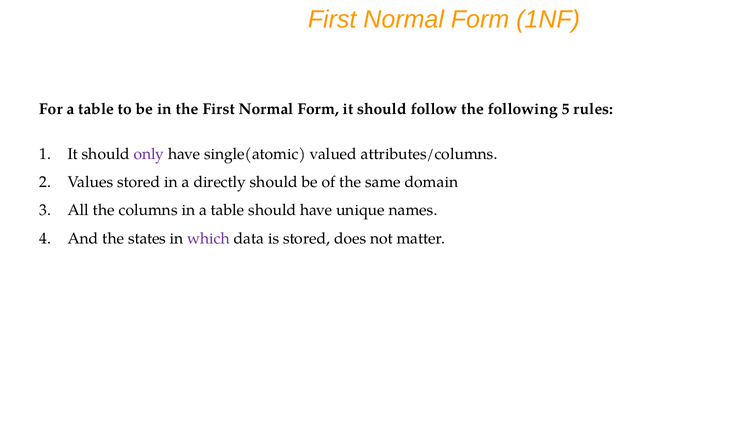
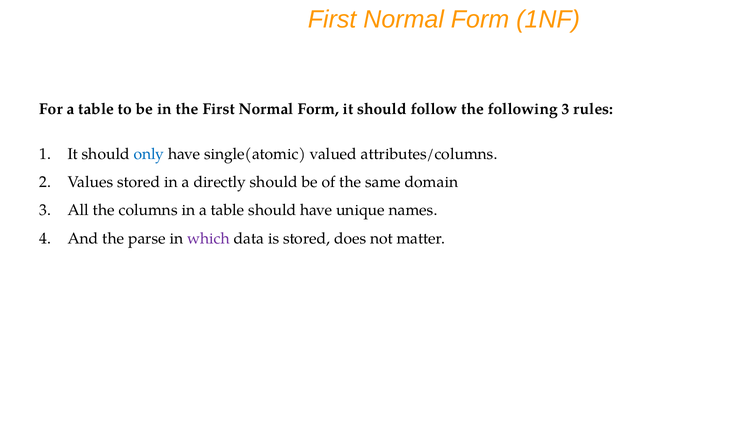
following 5: 5 -> 3 (566, 109)
only colour: purple -> blue (149, 154)
states: states -> parse (147, 238)
